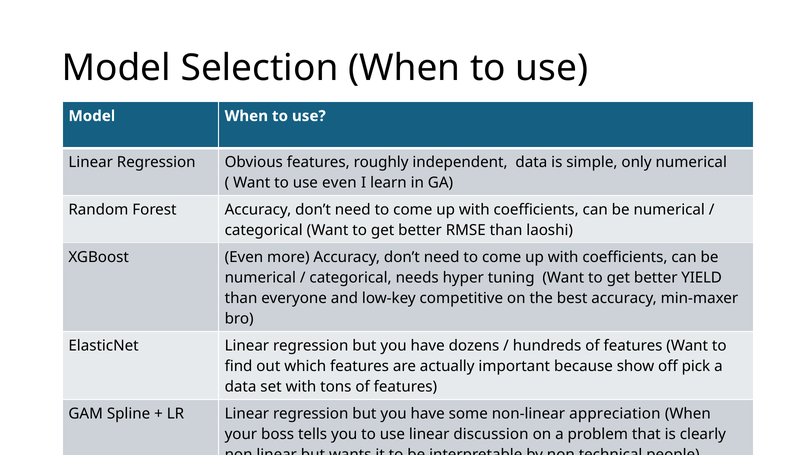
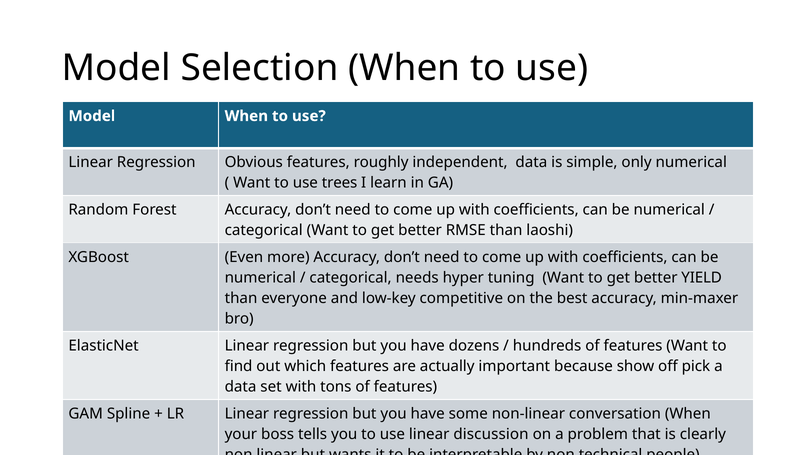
use even: even -> trees (340, 183)
appreciation: appreciation -> conversation (615, 414)
